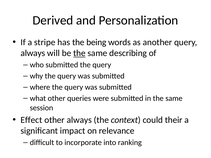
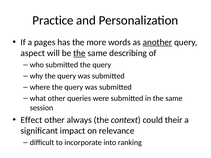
Derived: Derived -> Practice (53, 20)
stripe: stripe -> pages (45, 42)
being: being -> more (96, 42)
another underline: none -> present (157, 42)
always: always -> aspect (33, 53)
